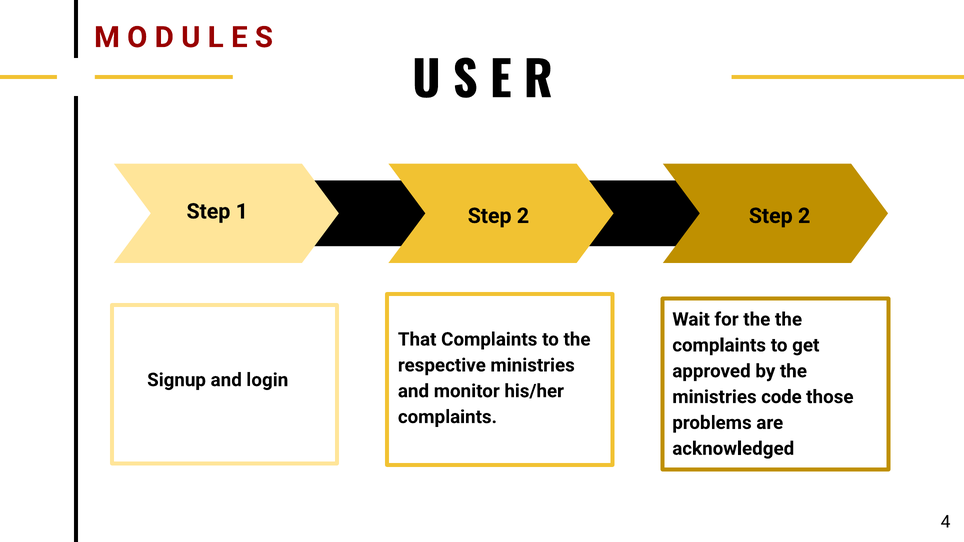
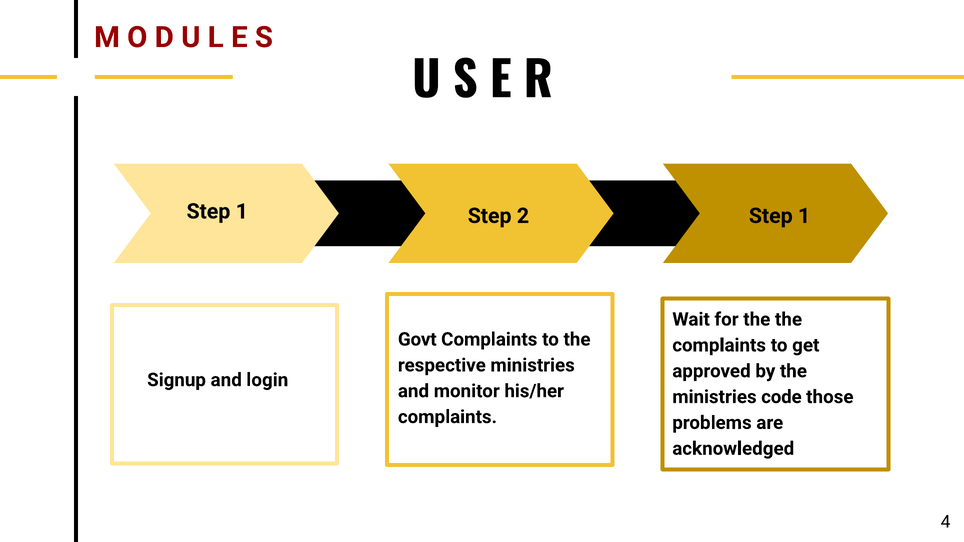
2: 2 -> 1 (804, 216)
That: That -> Govt (417, 340)
